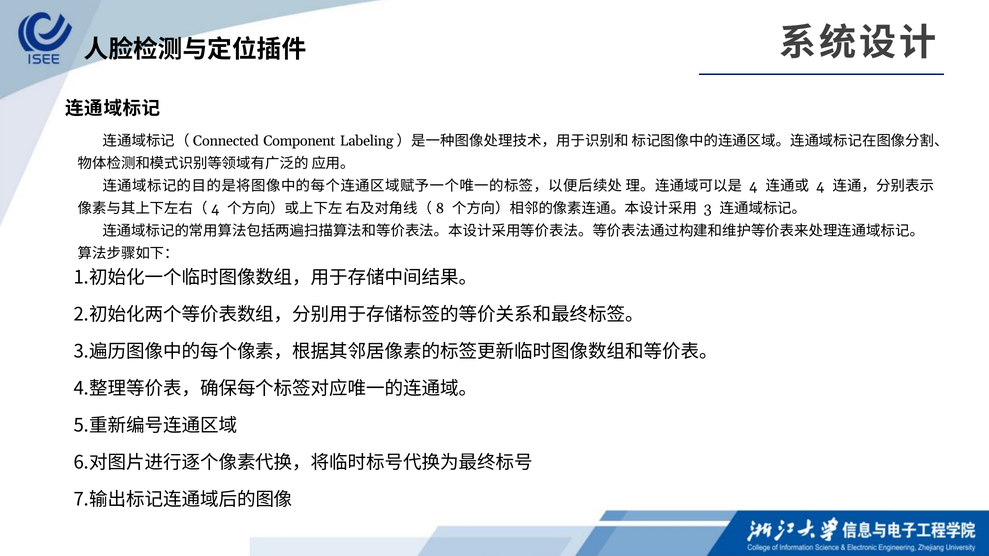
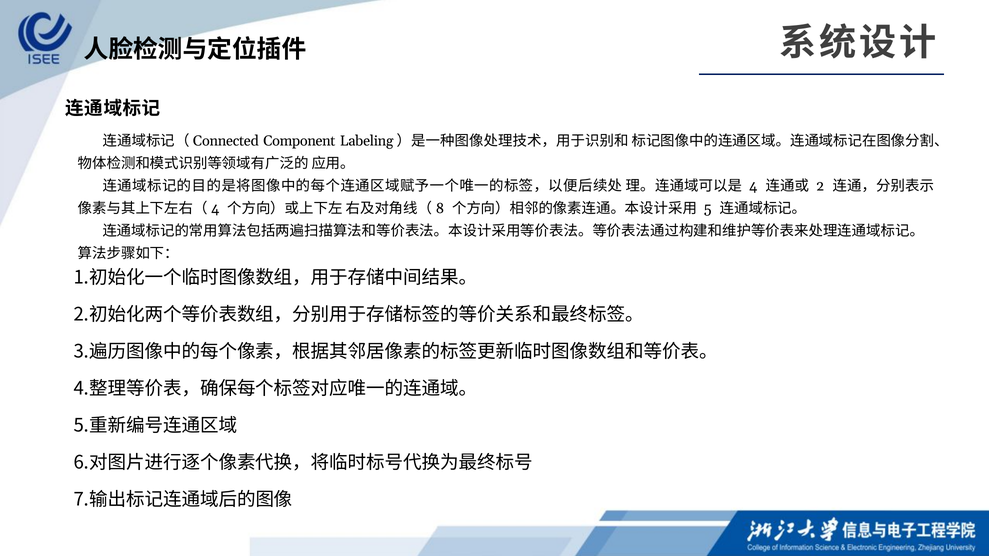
4: 4 -> 2 (820, 186)
3: 3 -> 5 (708, 209)
